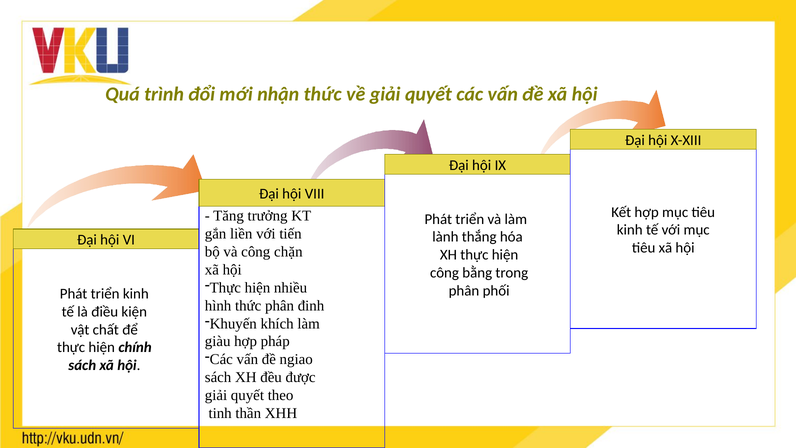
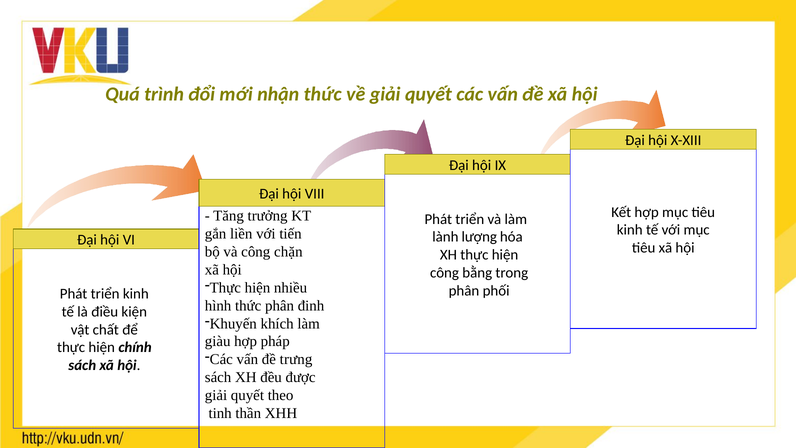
thắng: thắng -> lượng (479, 237)
ngiao: ngiao -> trưng (296, 359)
